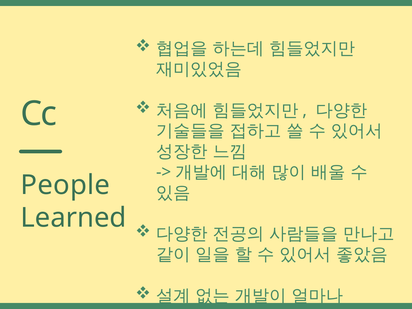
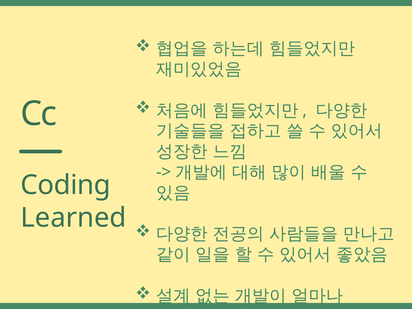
People: People -> Coding (66, 185)
